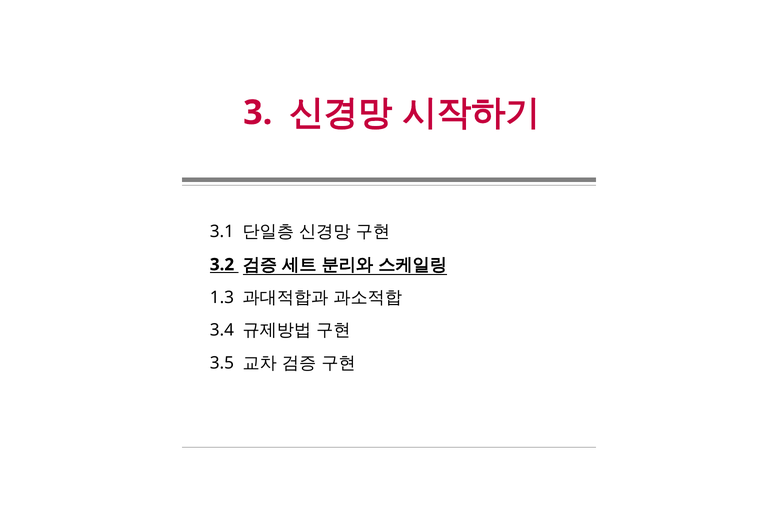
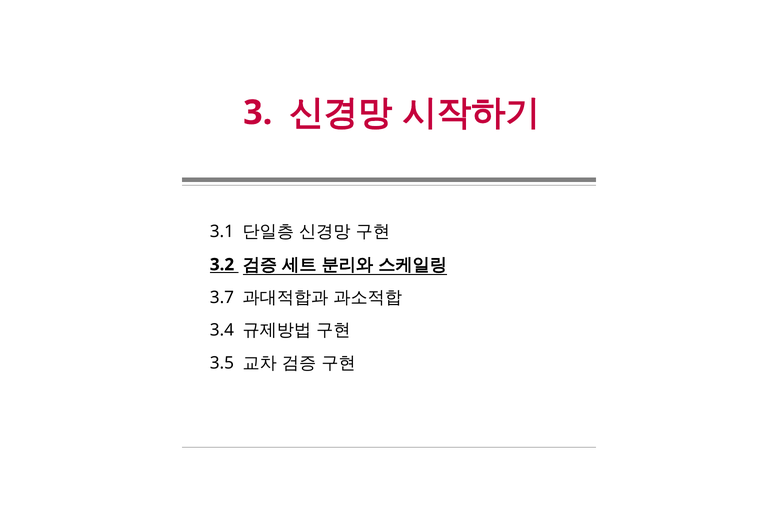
1.3: 1.3 -> 3.7 (222, 297)
